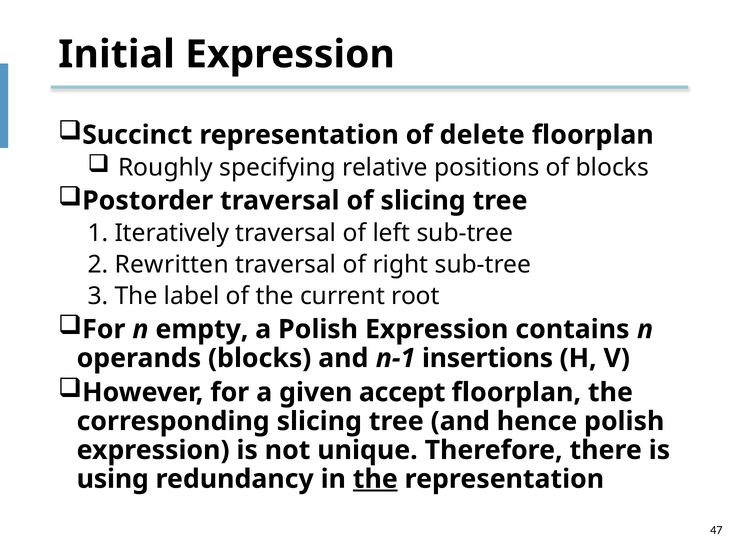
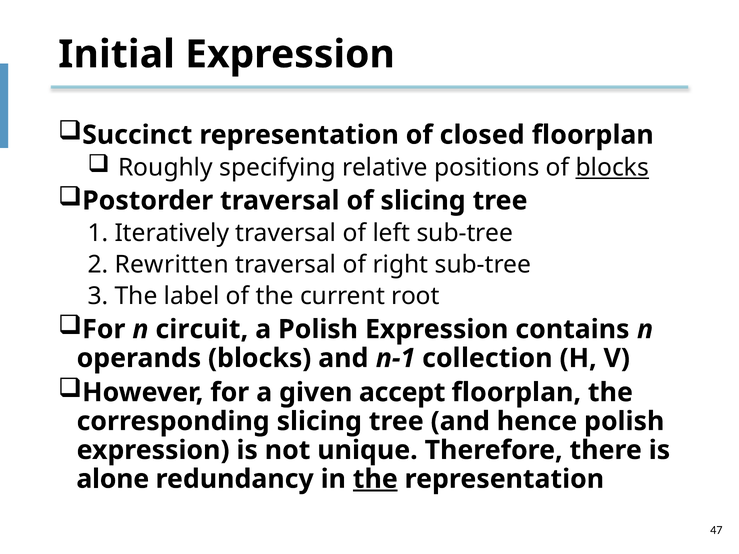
delete: delete -> closed (482, 135)
blocks underline: none -> present (612, 168)
empty: empty -> circuit (202, 329)
insertions: insertions -> collection (487, 358)
using: using -> alone (113, 479)
